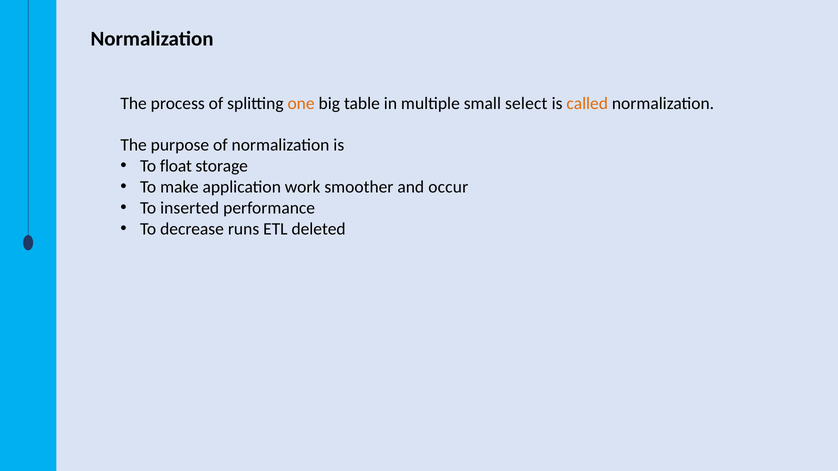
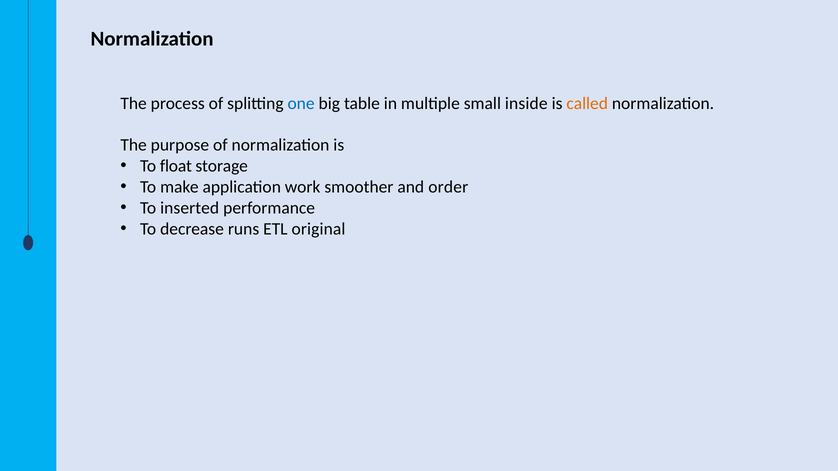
one colour: orange -> blue (301, 103)
select: select -> inside (526, 103)
occur: occur -> order (448, 187)
deleted: deleted -> original (319, 229)
